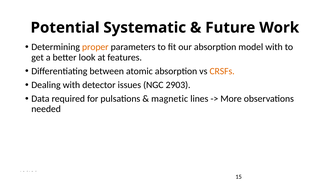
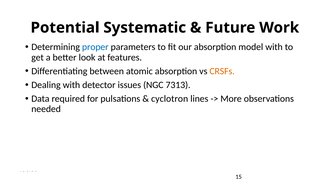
proper colour: orange -> blue (95, 47)
2903: 2903 -> 7313 (178, 85)
magnetic: magnetic -> cyclotron (170, 99)
